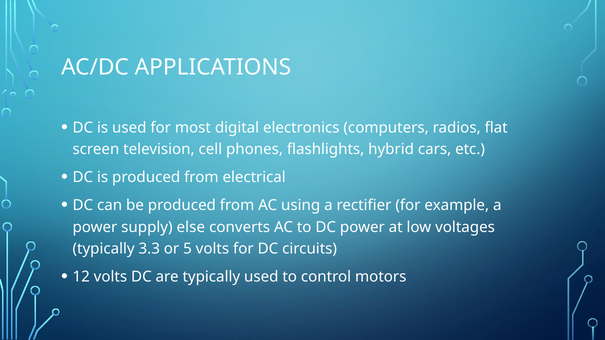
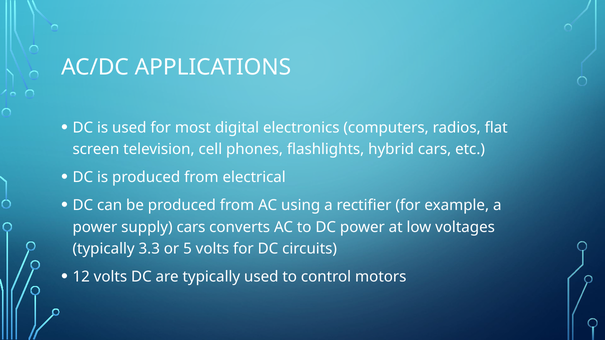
supply else: else -> cars (191, 227)
